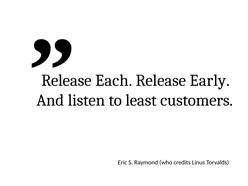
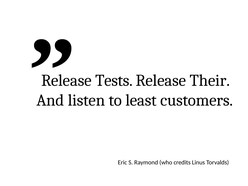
Each: Each -> Tests (114, 80)
Early: Early -> Their (210, 80)
